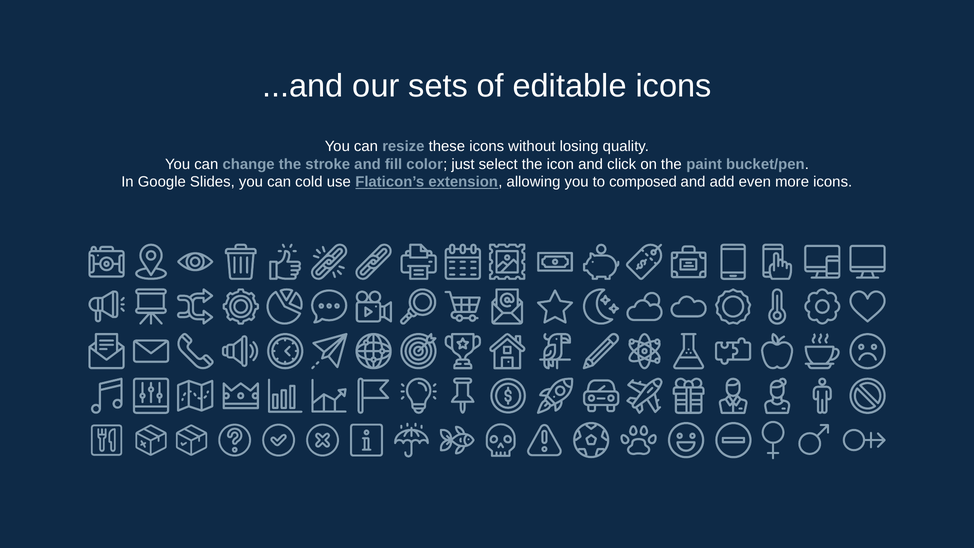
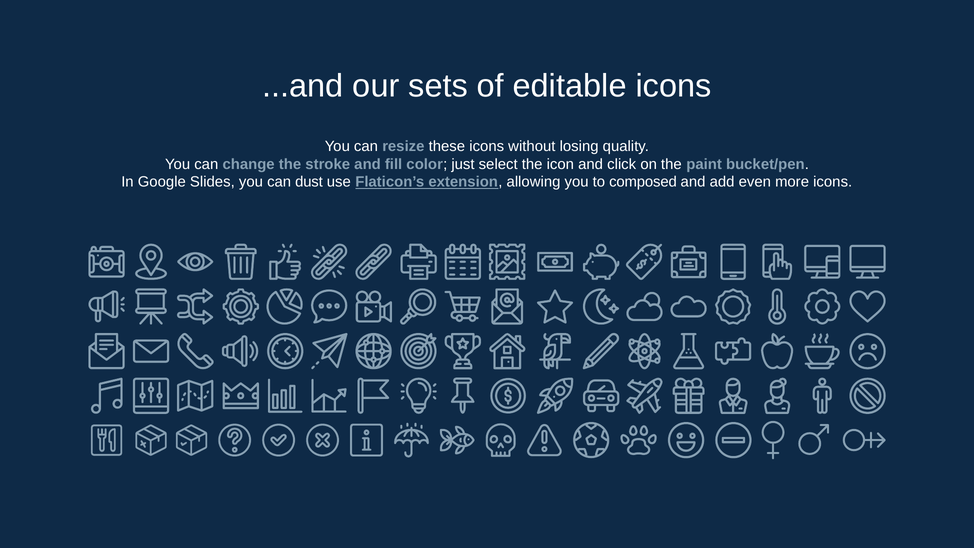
cold: cold -> dust (309, 182)
